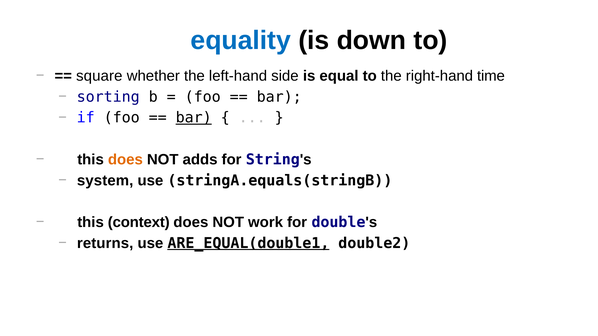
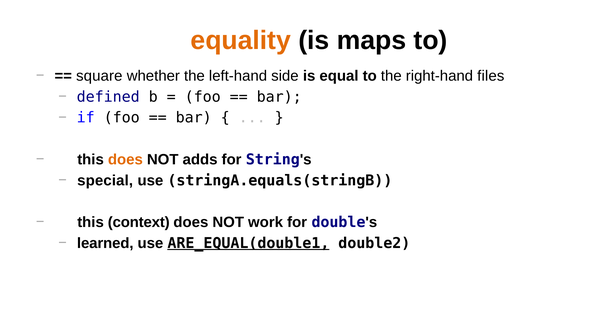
equality colour: blue -> orange (241, 40)
down: down -> maps (371, 40)
time: time -> files (491, 76)
sorting: sorting -> defined (108, 97)
bar underline: present -> none (194, 118)
system: system -> special (105, 181)
returns: returns -> learned (105, 243)
